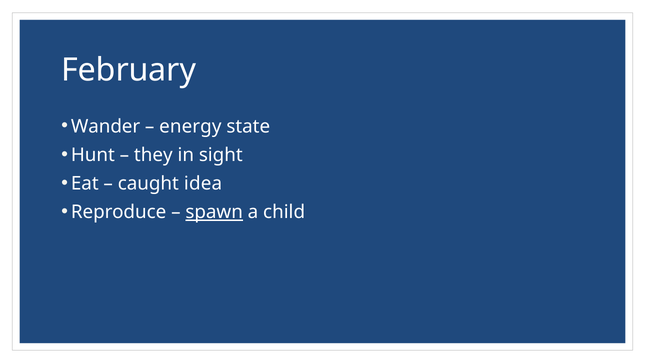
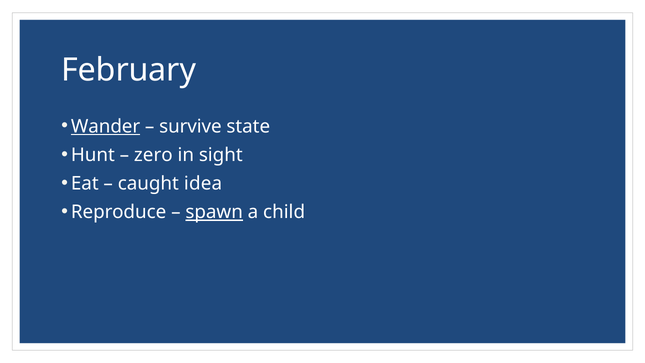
Wander underline: none -> present (106, 126)
energy: energy -> survive (190, 126)
they: they -> zero (153, 155)
